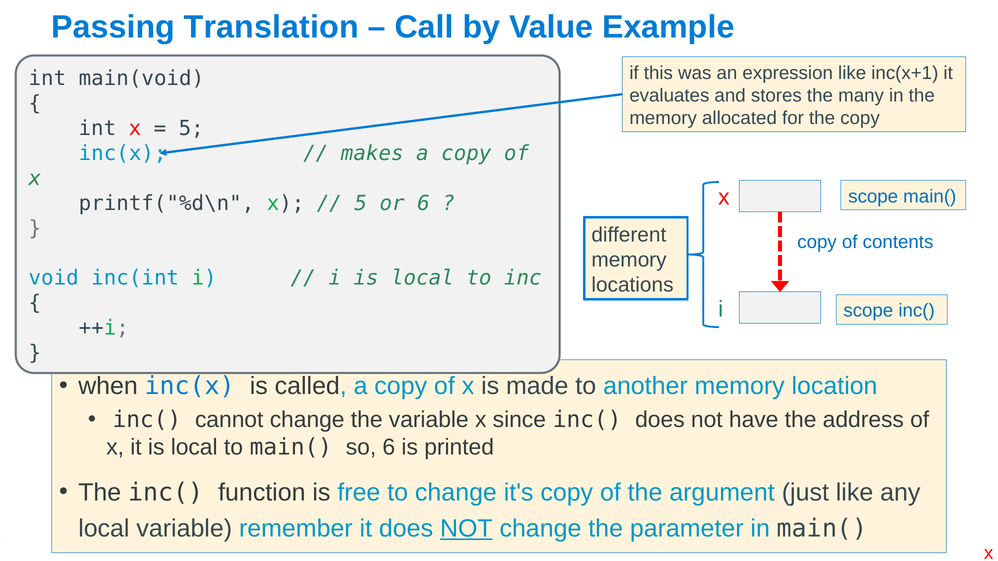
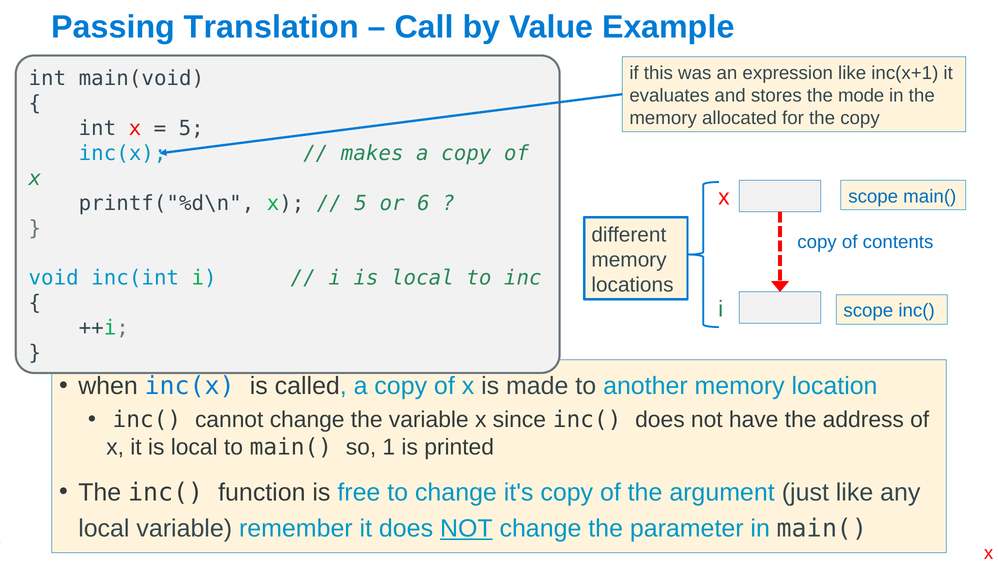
many: many -> mode (861, 96)
so 6: 6 -> 1 (389, 448)
